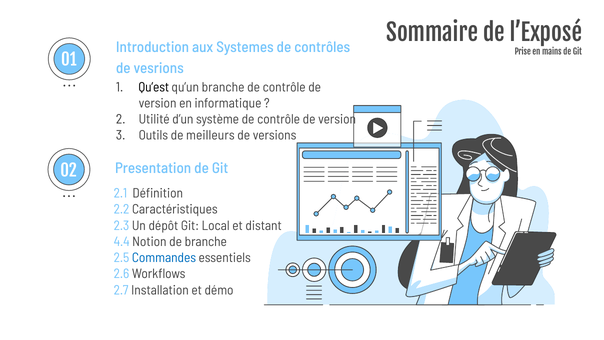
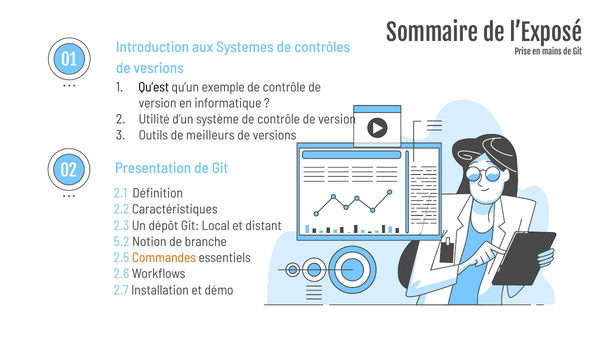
qu’un branche: branche -> exemple (223, 87)
4.4: 4.4 -> 5.2 (122, 242)
Commandes colour: blue -> orange (164, 258)
